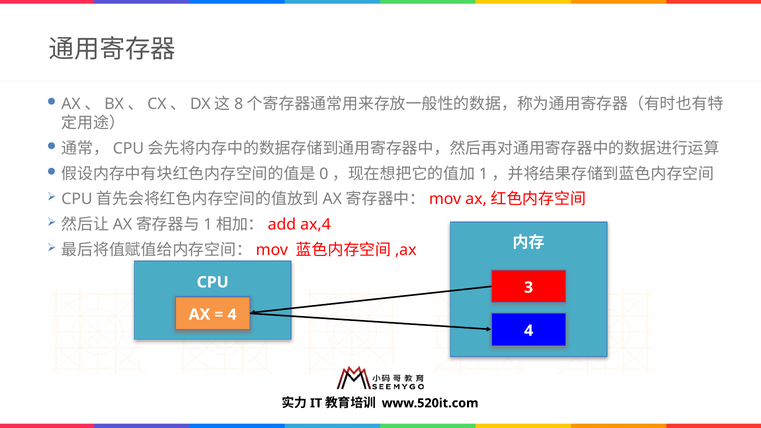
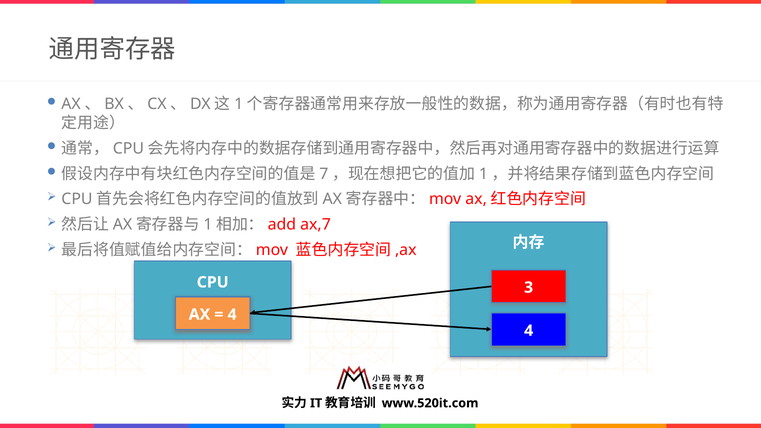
8: 8 -> 1 (239, 104)
0: 0 -> 7 (324, 174)
ax,4: ax,4 -> ax,7 (316, 225)
